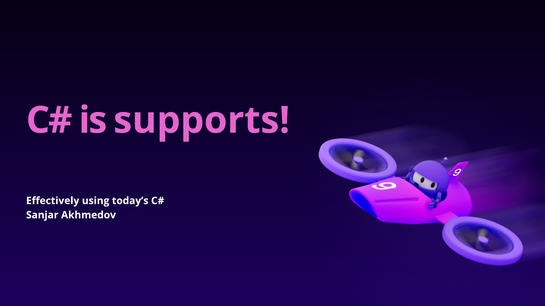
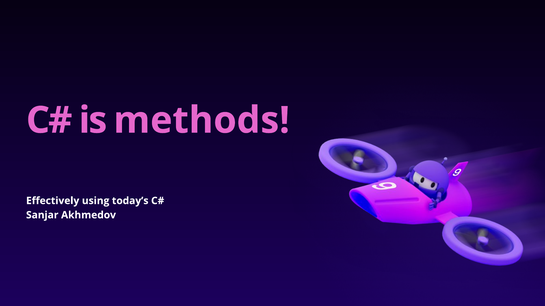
supports: supports -> methods (202, 121)
